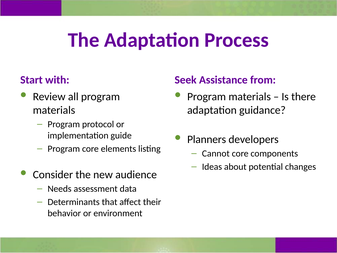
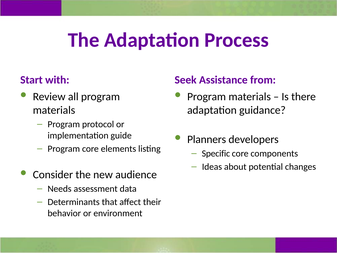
Cannot: Cannot -> Specific (216, 153)
